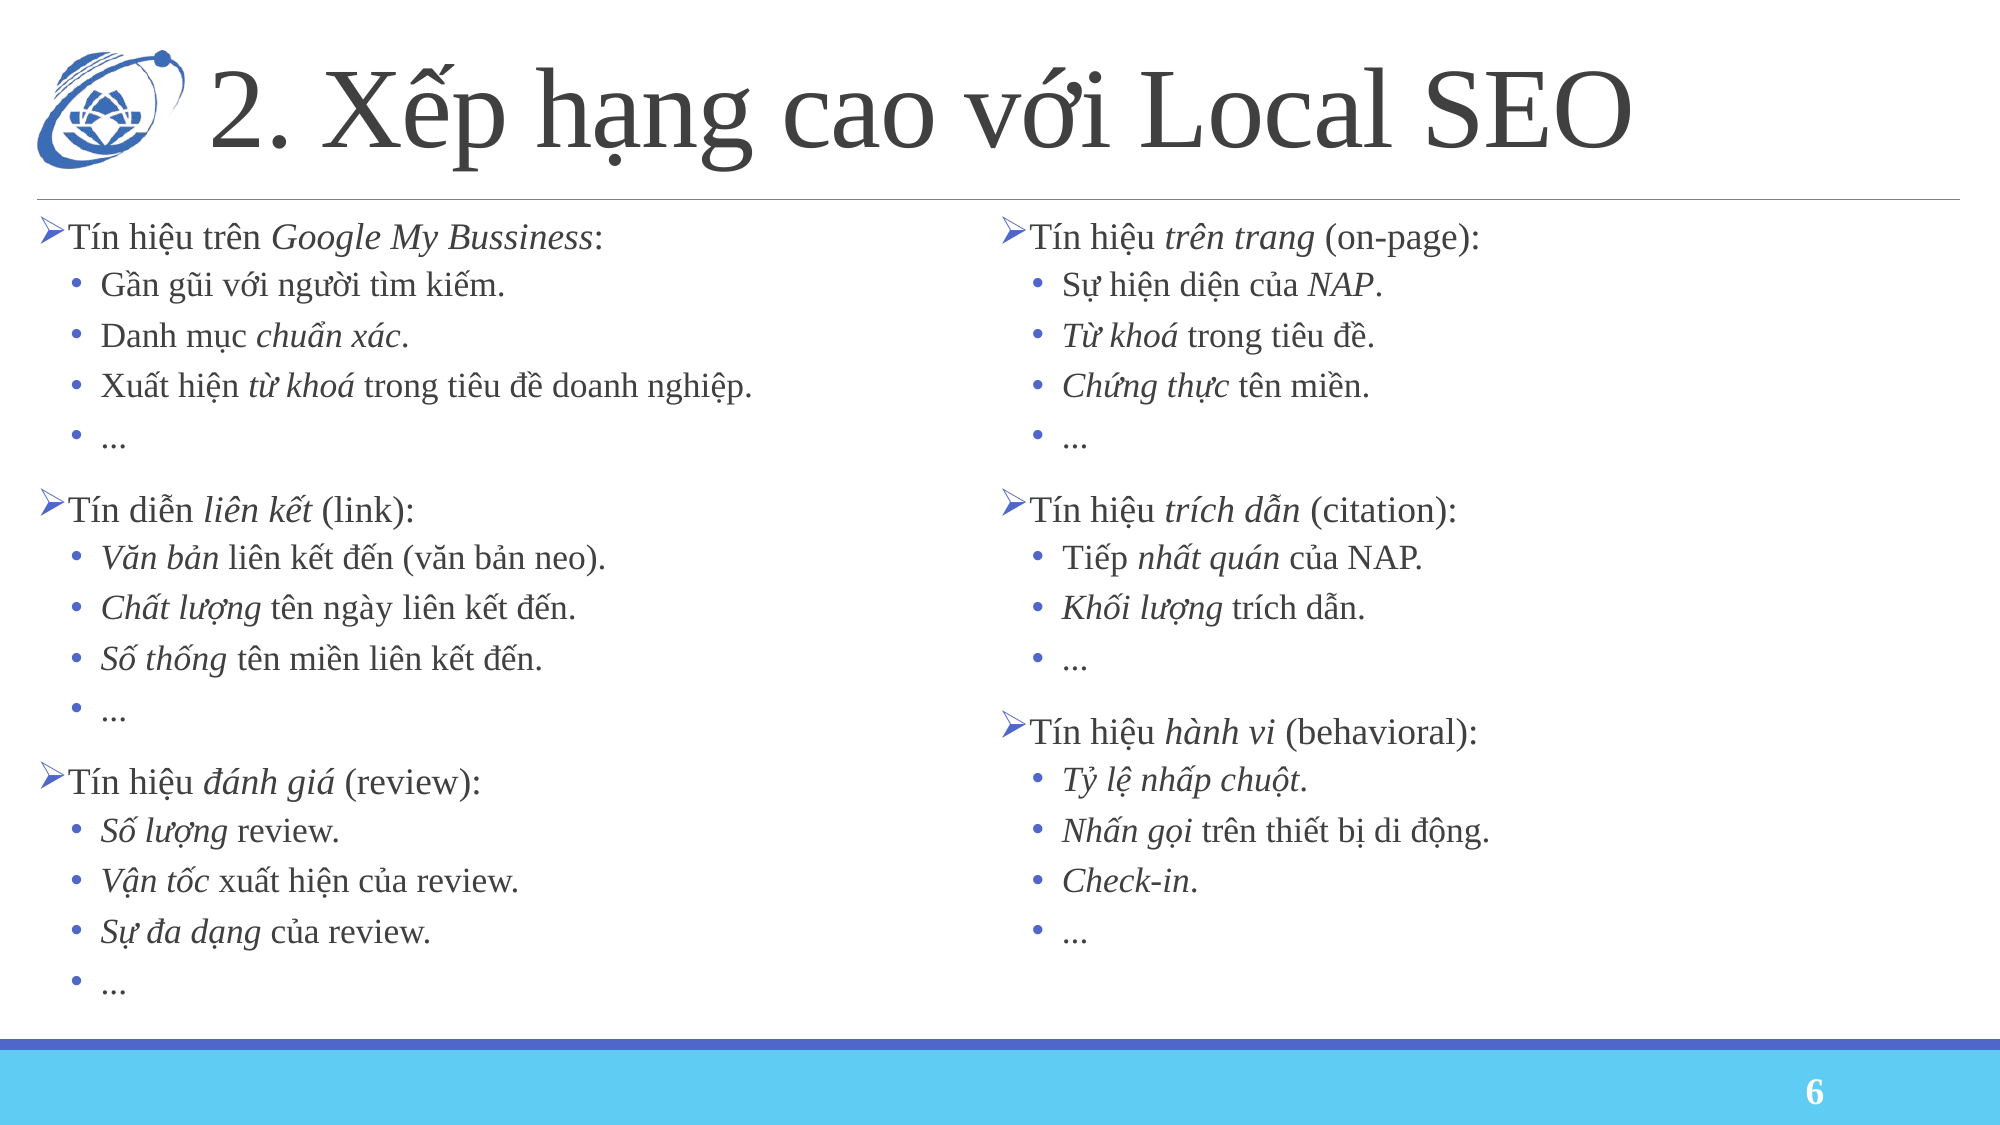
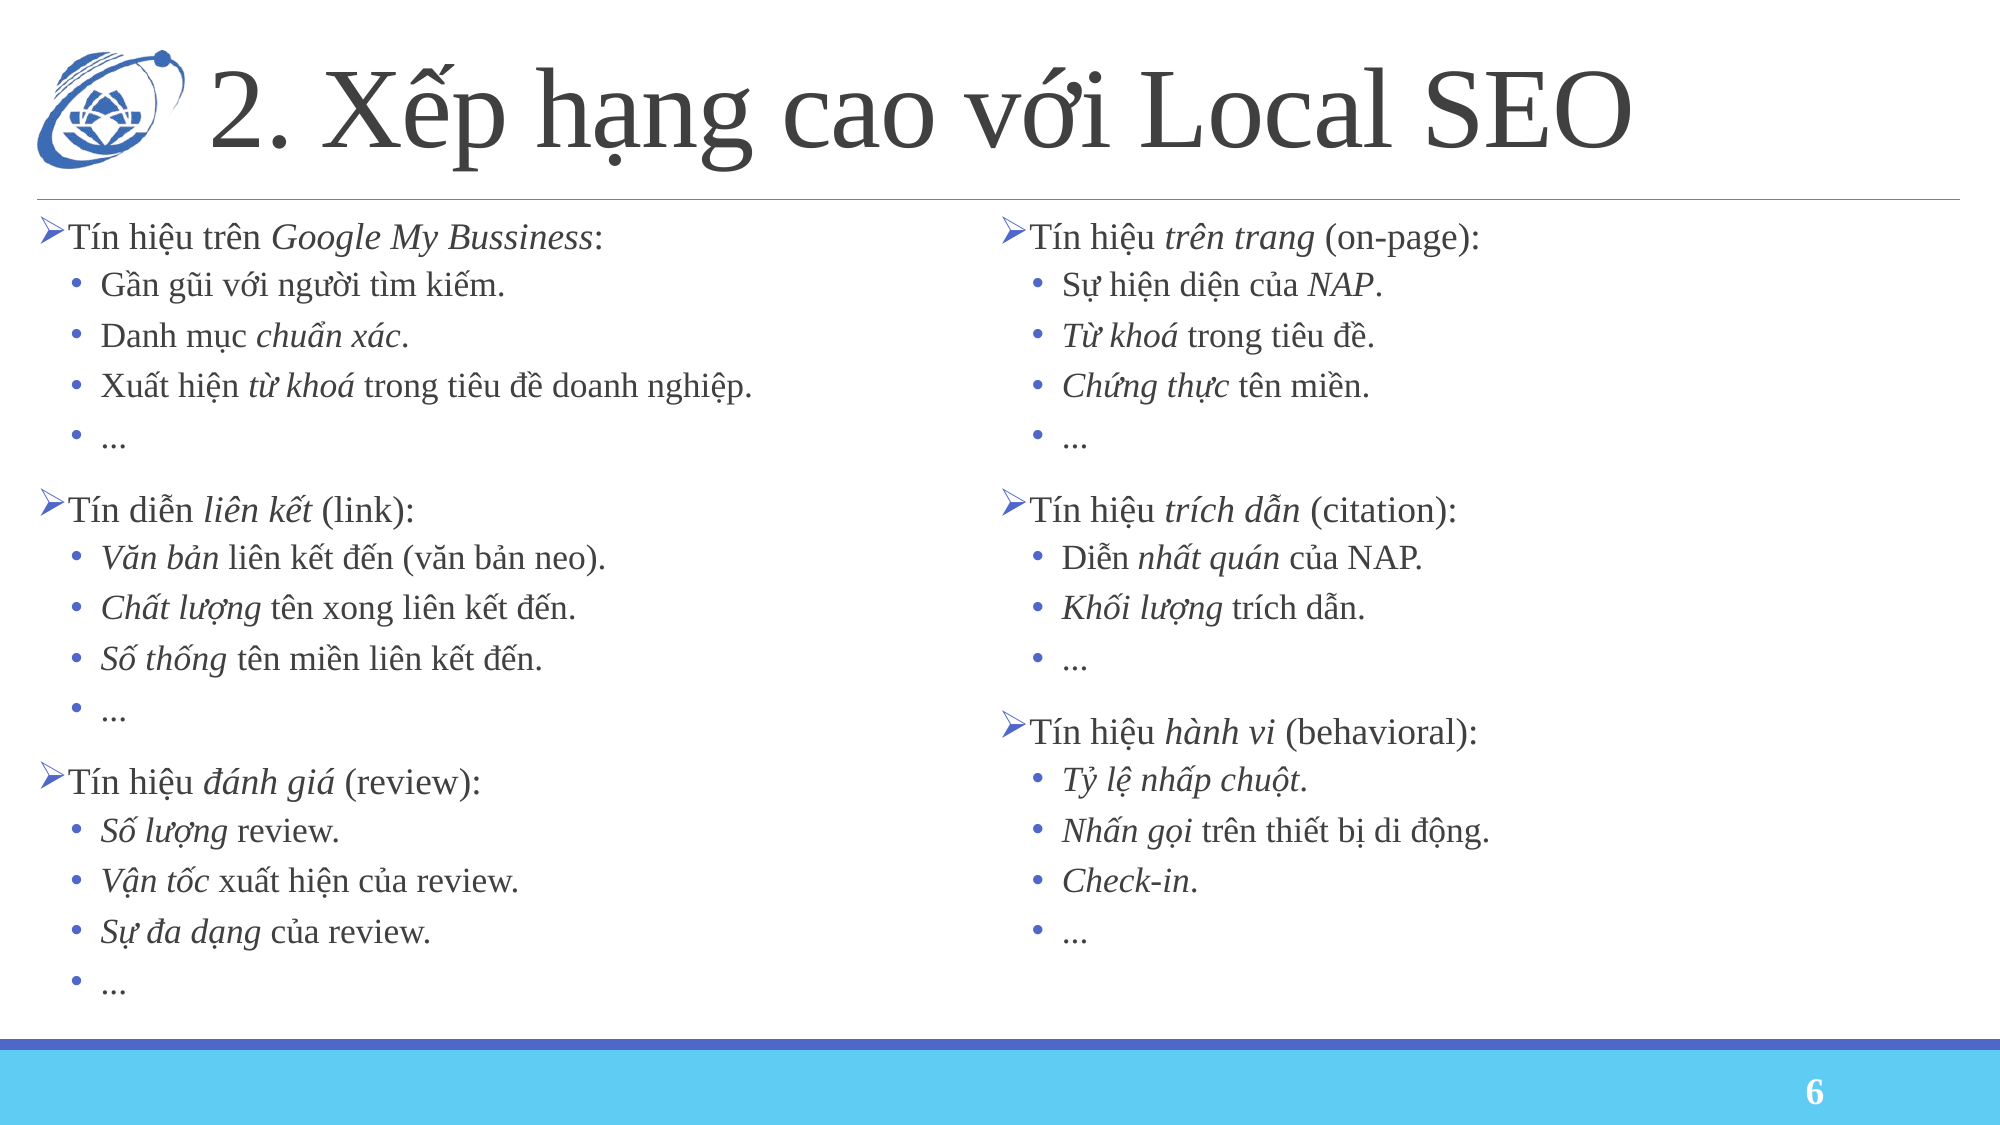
Tiếp: Tiếp -> Diễn (1096, 557)
ngày: ngày -> xong (358, 608)
